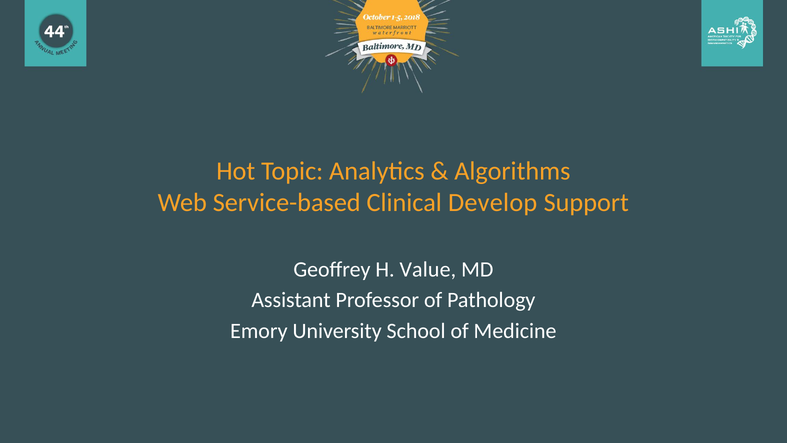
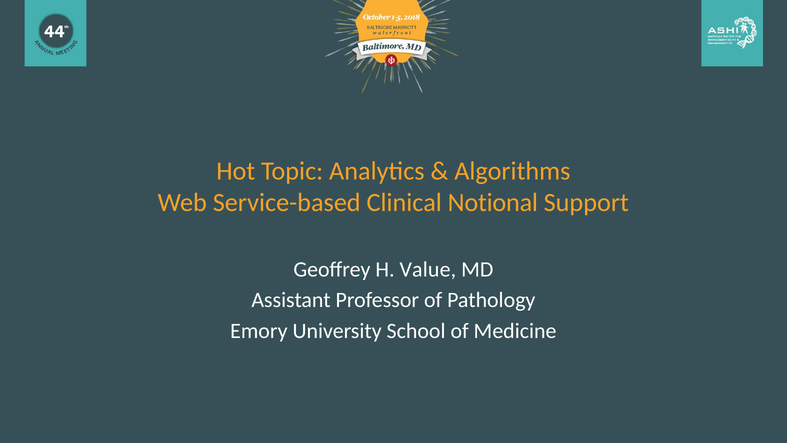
Develop: Develop -> Notional (493, 203)
